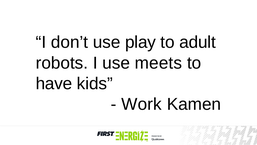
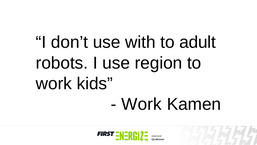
play: play -> with (140, 42)
meets: meets -> region (158, 63)
have: have -> work (54, 83)
